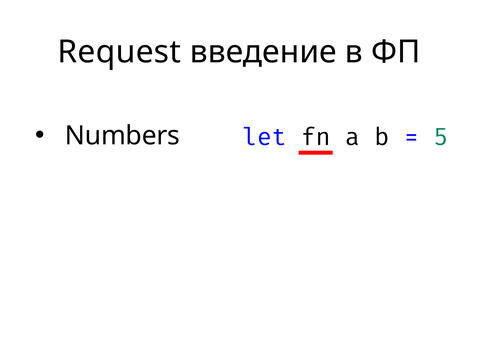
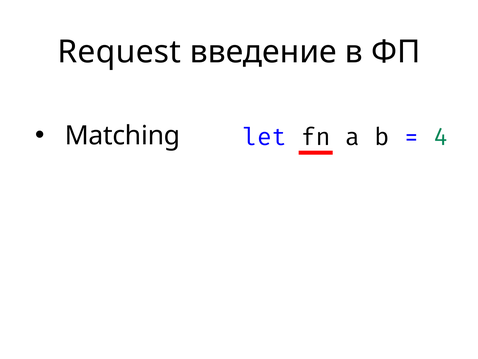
Numbers: Numbers -> Matching (122, 136)
5: 5 -> 4 (441, 137)
